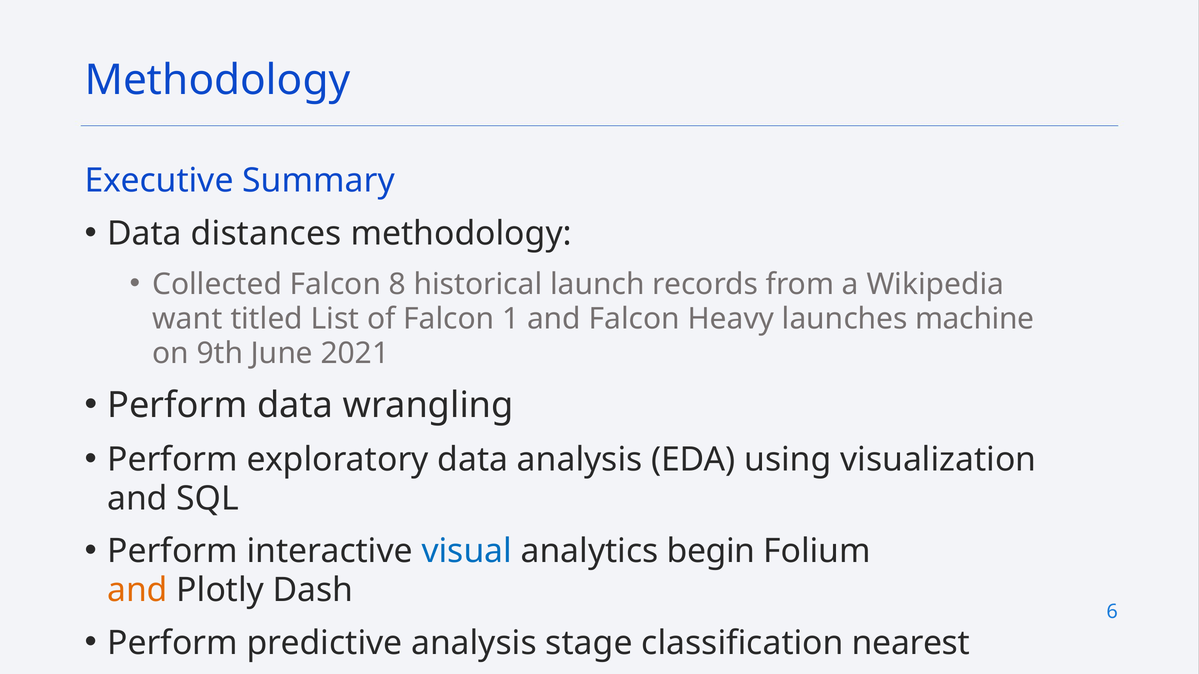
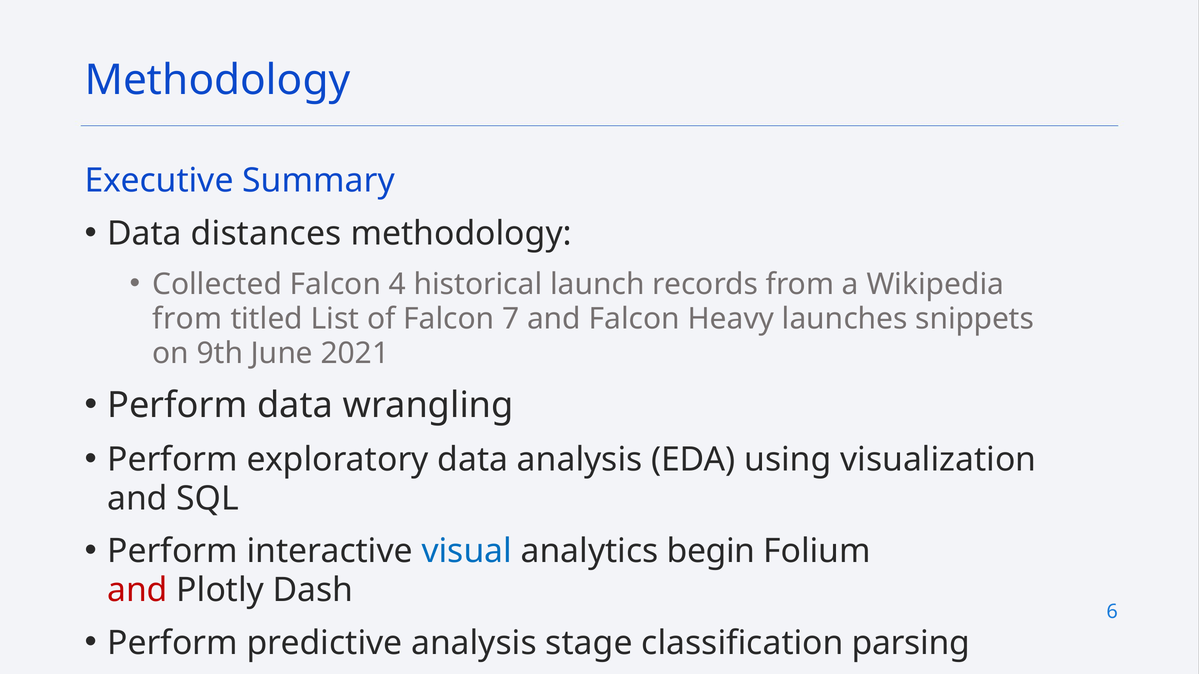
8: 8 -> 4 (397, 284)
want: want -> from (187, 319)
1: 1 -> 7 (511, 319)
machine: machine -> snippets (975, 319)
and colour: orange -> red (137, 590)
nearest: nearest -> parsing (911, 643)
